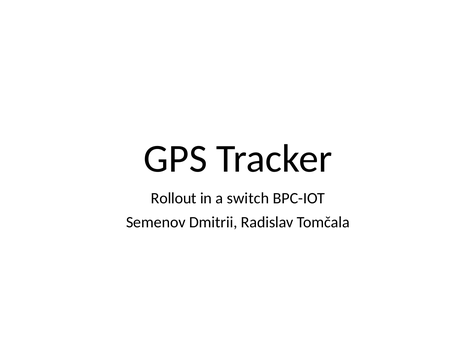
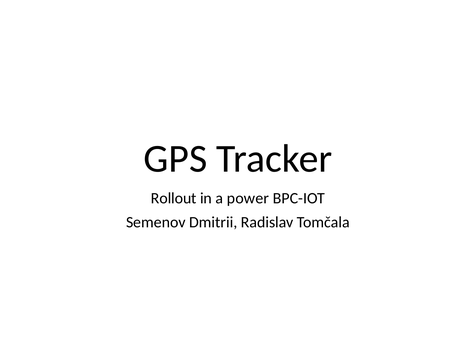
switch: switch -> power (248, 198)
